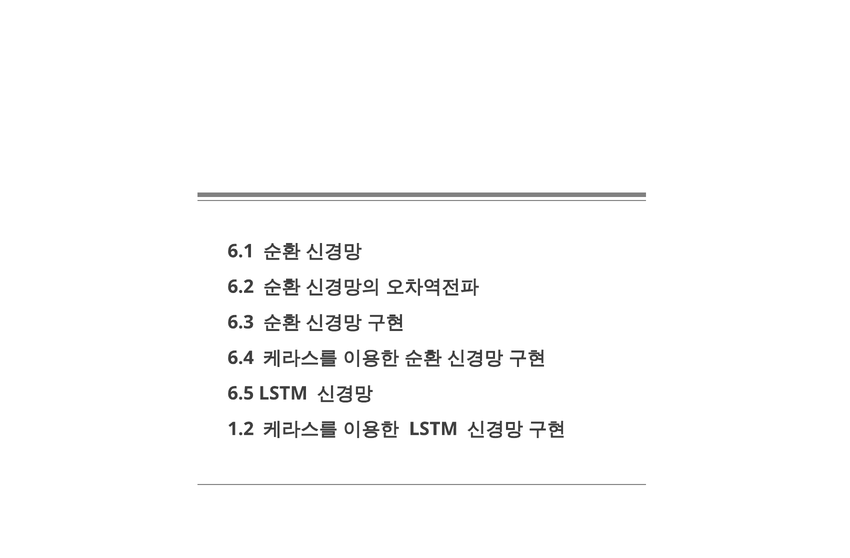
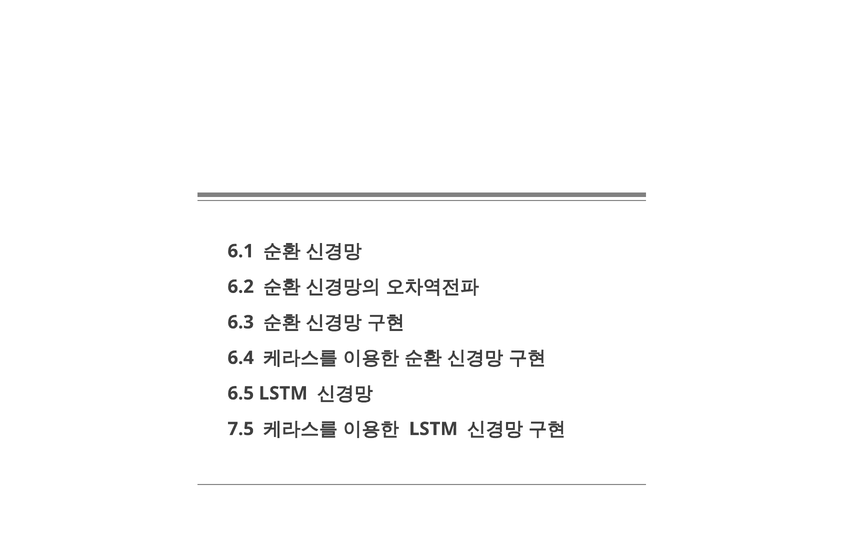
1.2: 1.2 -> 7.5 (241, 429)
